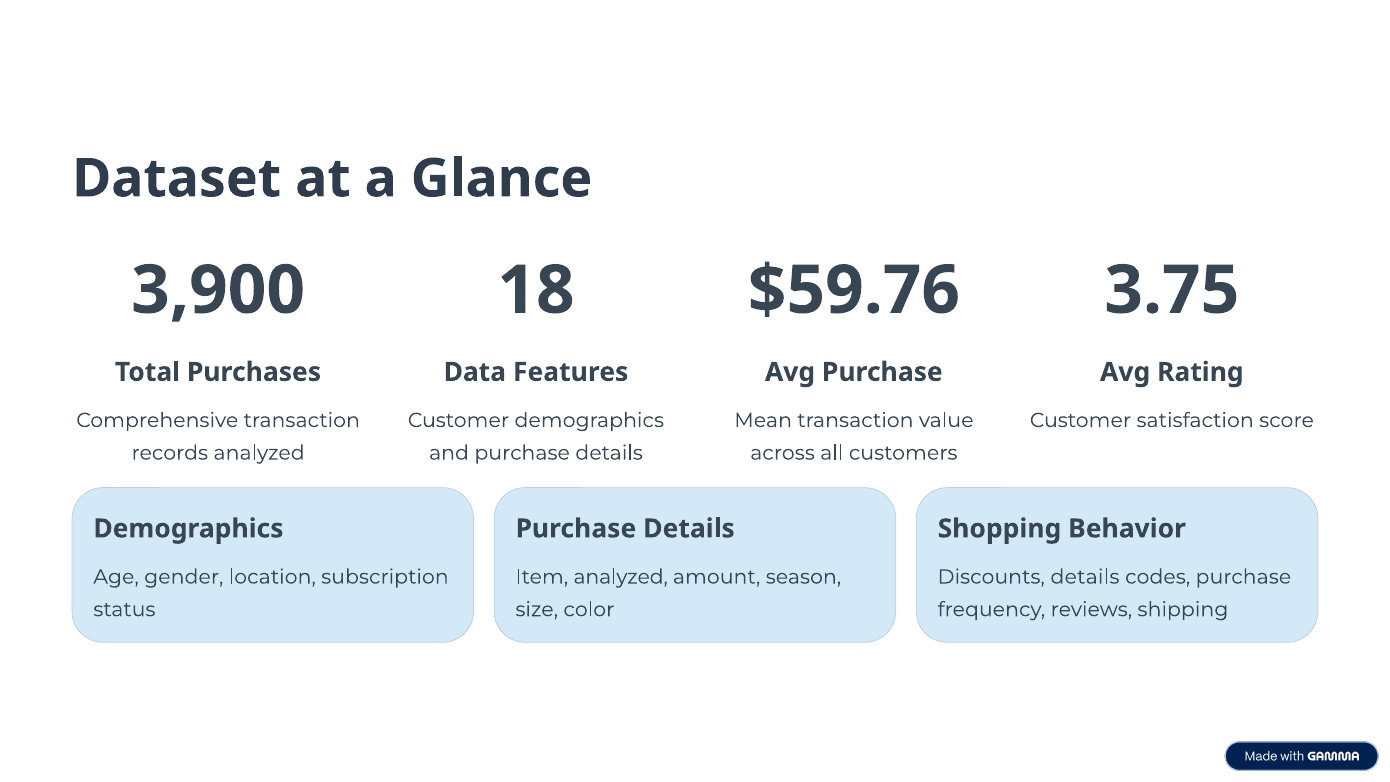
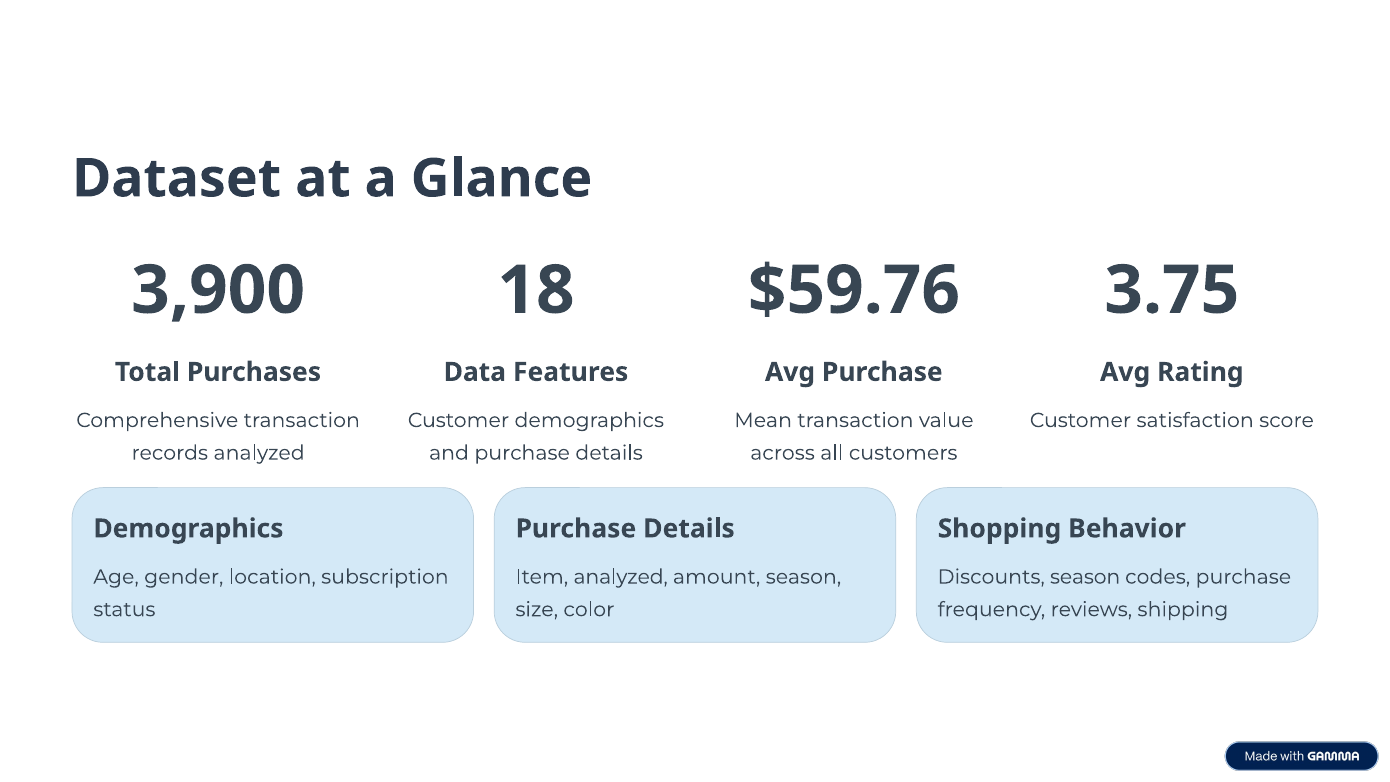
Discounts details: details -> season (1085, 577)
